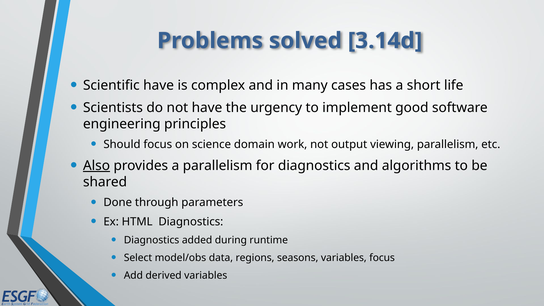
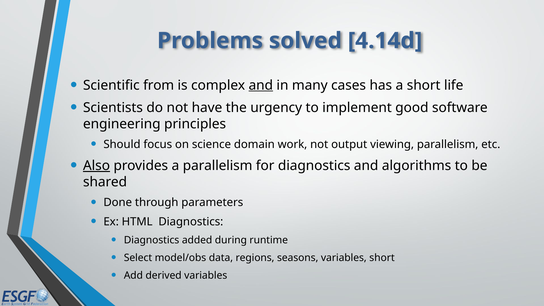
3.14d: 3.14d -> 4.14d (385, 41)
Scientific have: have -> from (159, 85)
and underline: none -> present (261, 85)
variables focus: focus -> short (382, 258)
